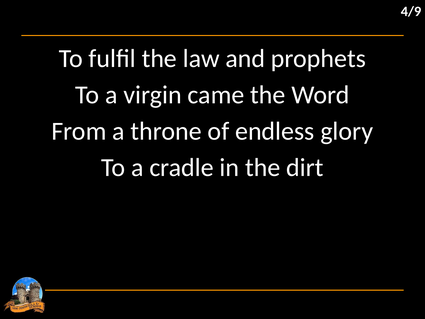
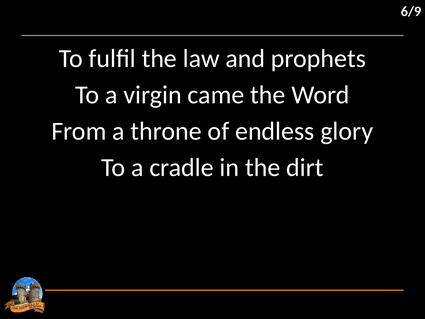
4/9: 4/9 -> 6/9 (411, 12)
